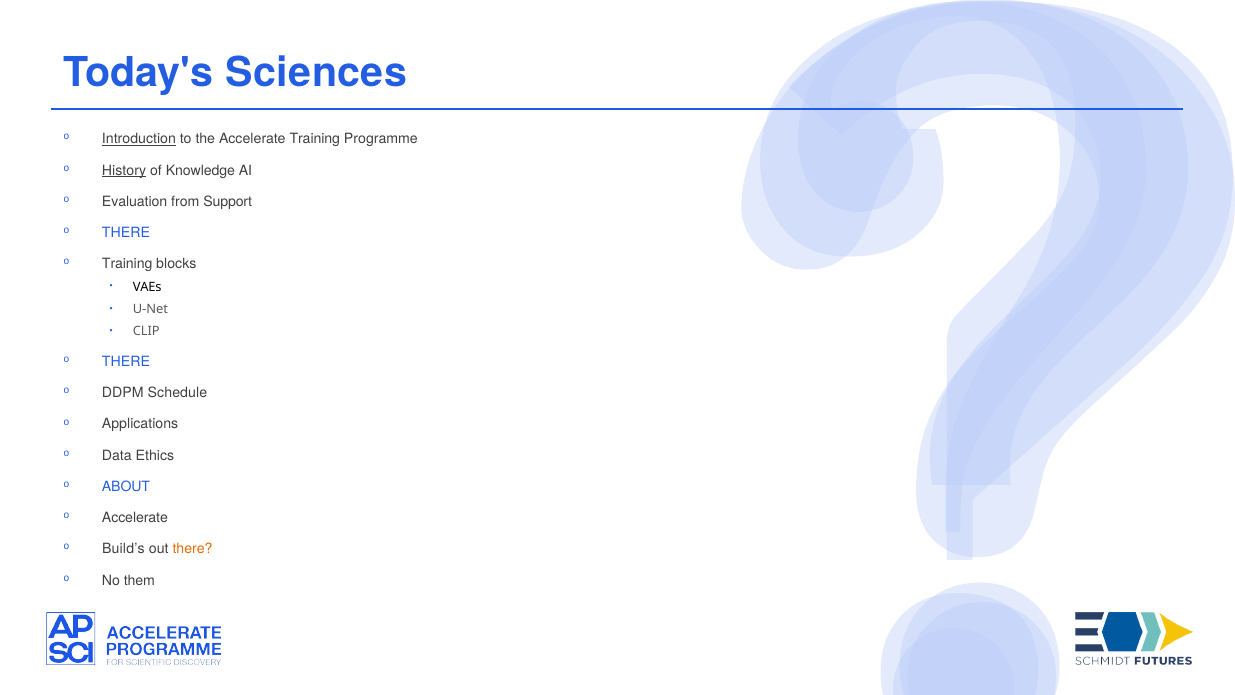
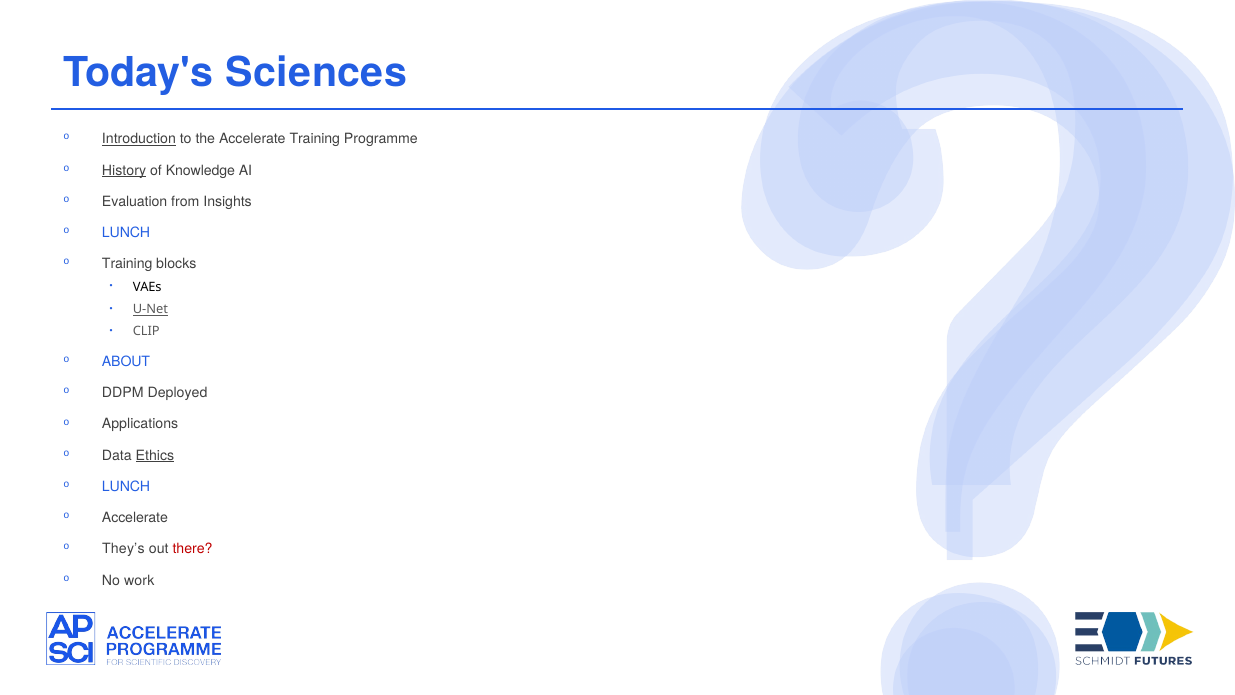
Support: Support -> Insights (228, 202)
THERE: THERE -> LUNCH (126, 233)
U-Net underline: none -> present (150, 309)
THERE: THERE -> ABOUT (126, 362)
Schedule: Schedule -> Deployed (177, 393)
Ethics underline: none -> present (155, 455)
ABOUT: ABOUT -> LUNCH (126, 486)
Build’s: Build’s -> They’s (123, 549)
there colour: orange -> red (193, 549)
them: them -> work (139, 580)
